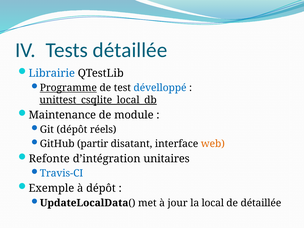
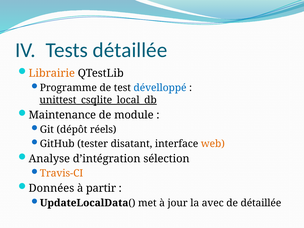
Librairie colour: blue -> orange (52, 73)
Programme underline: present -> none (68, 88)
partir: partir -> tester (93, 144)
Refonte: Refonte -> Analyse (49, 159)
unitaires: unitaires -> sélection (166, 159)
Travis-CI colour: blue -> orange (61, 173)
Exemple: Exemple -> Données (51, 188)
à dépôt: dépôt -> partir (101, 188)
local: local -> avec (213, 203)
